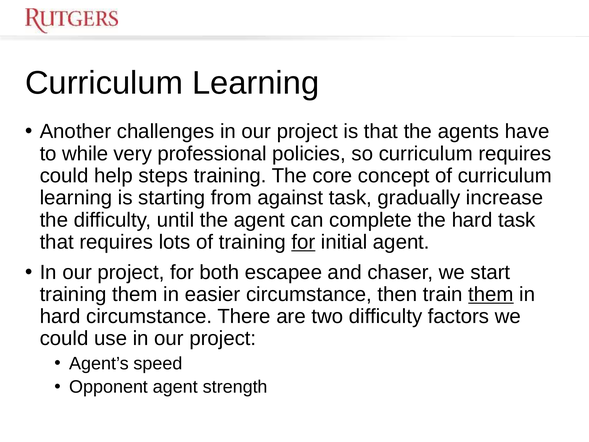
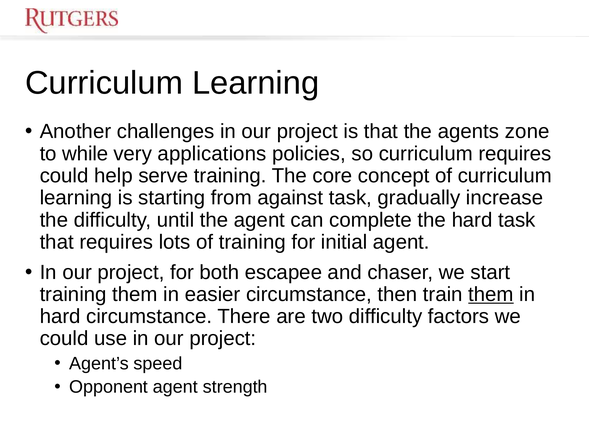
have: have -> zone (527, 132)
professional: professional -> applications (212, 154)
steps: steps -> serve (163, 176)
for underline: present -> none (303, 242)
